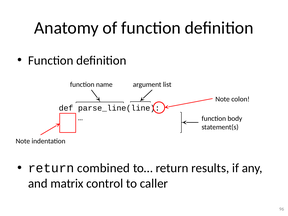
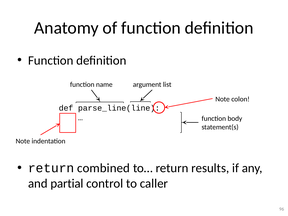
matrix: matrix -> partial (67, 183)
